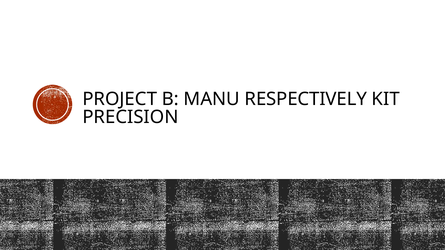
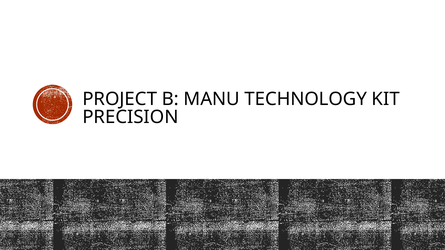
RESPECTIVELY: RESPECTIVELY -> TECHNOLOGY (306, 99)
